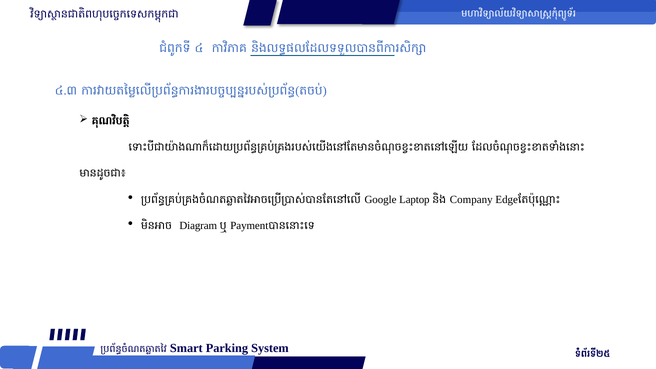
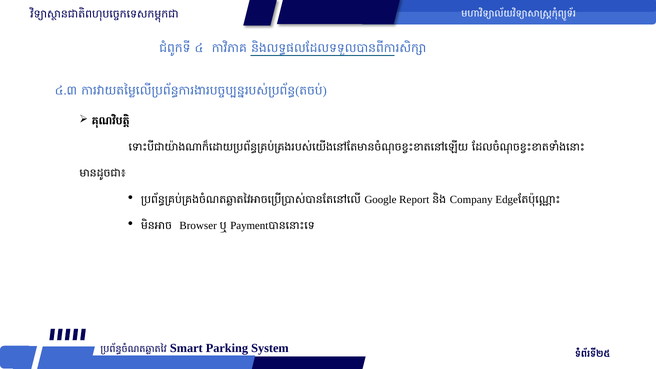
Laptop: Laptop -> Report (414, 199)
Diagram: Diagram -> Browser (198, 226)
